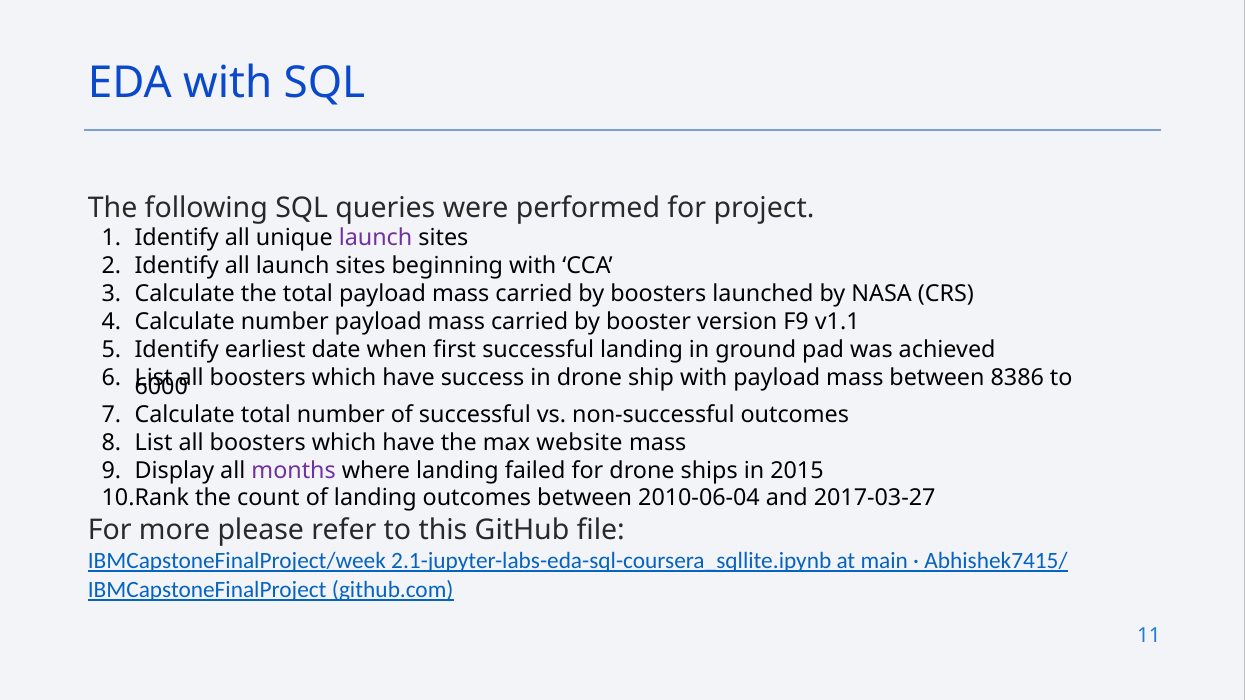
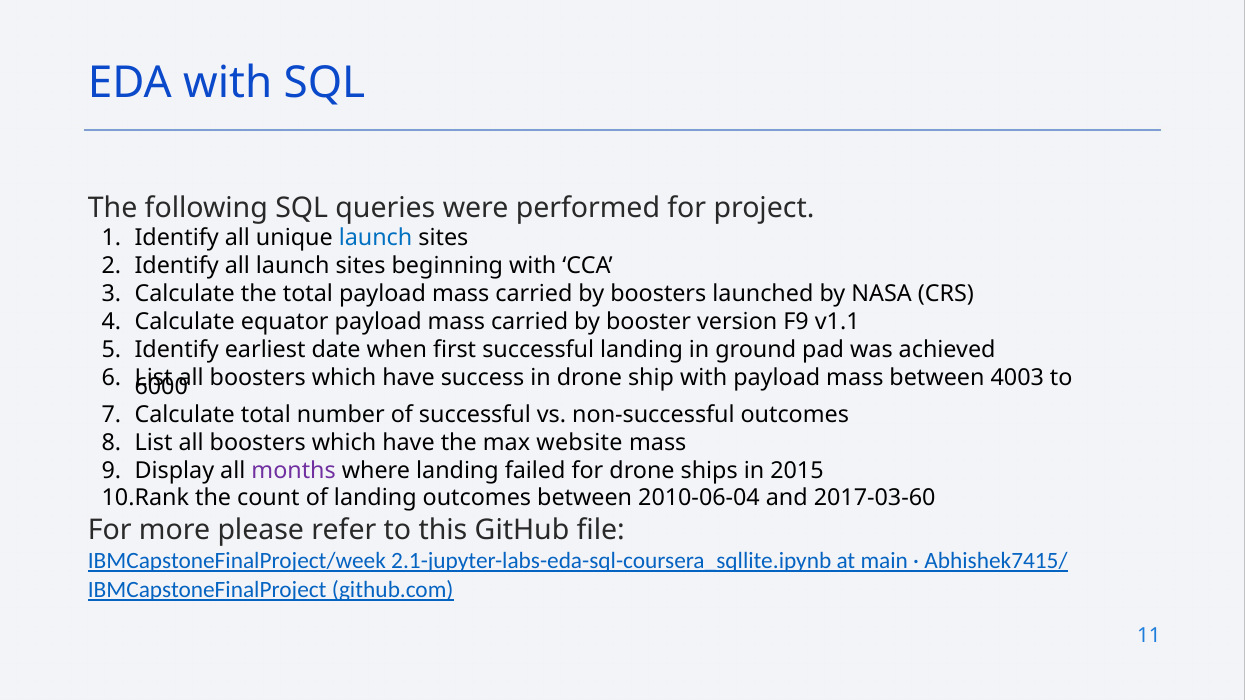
launch colour: purple -> blue (376, 238)
Calculate number: number -> equator (285, 322)
8386: 8386 -> 4003 (1017, 378)
2017-03-27: 2017-03-27 -> 2017-03-60 (875, 498)
